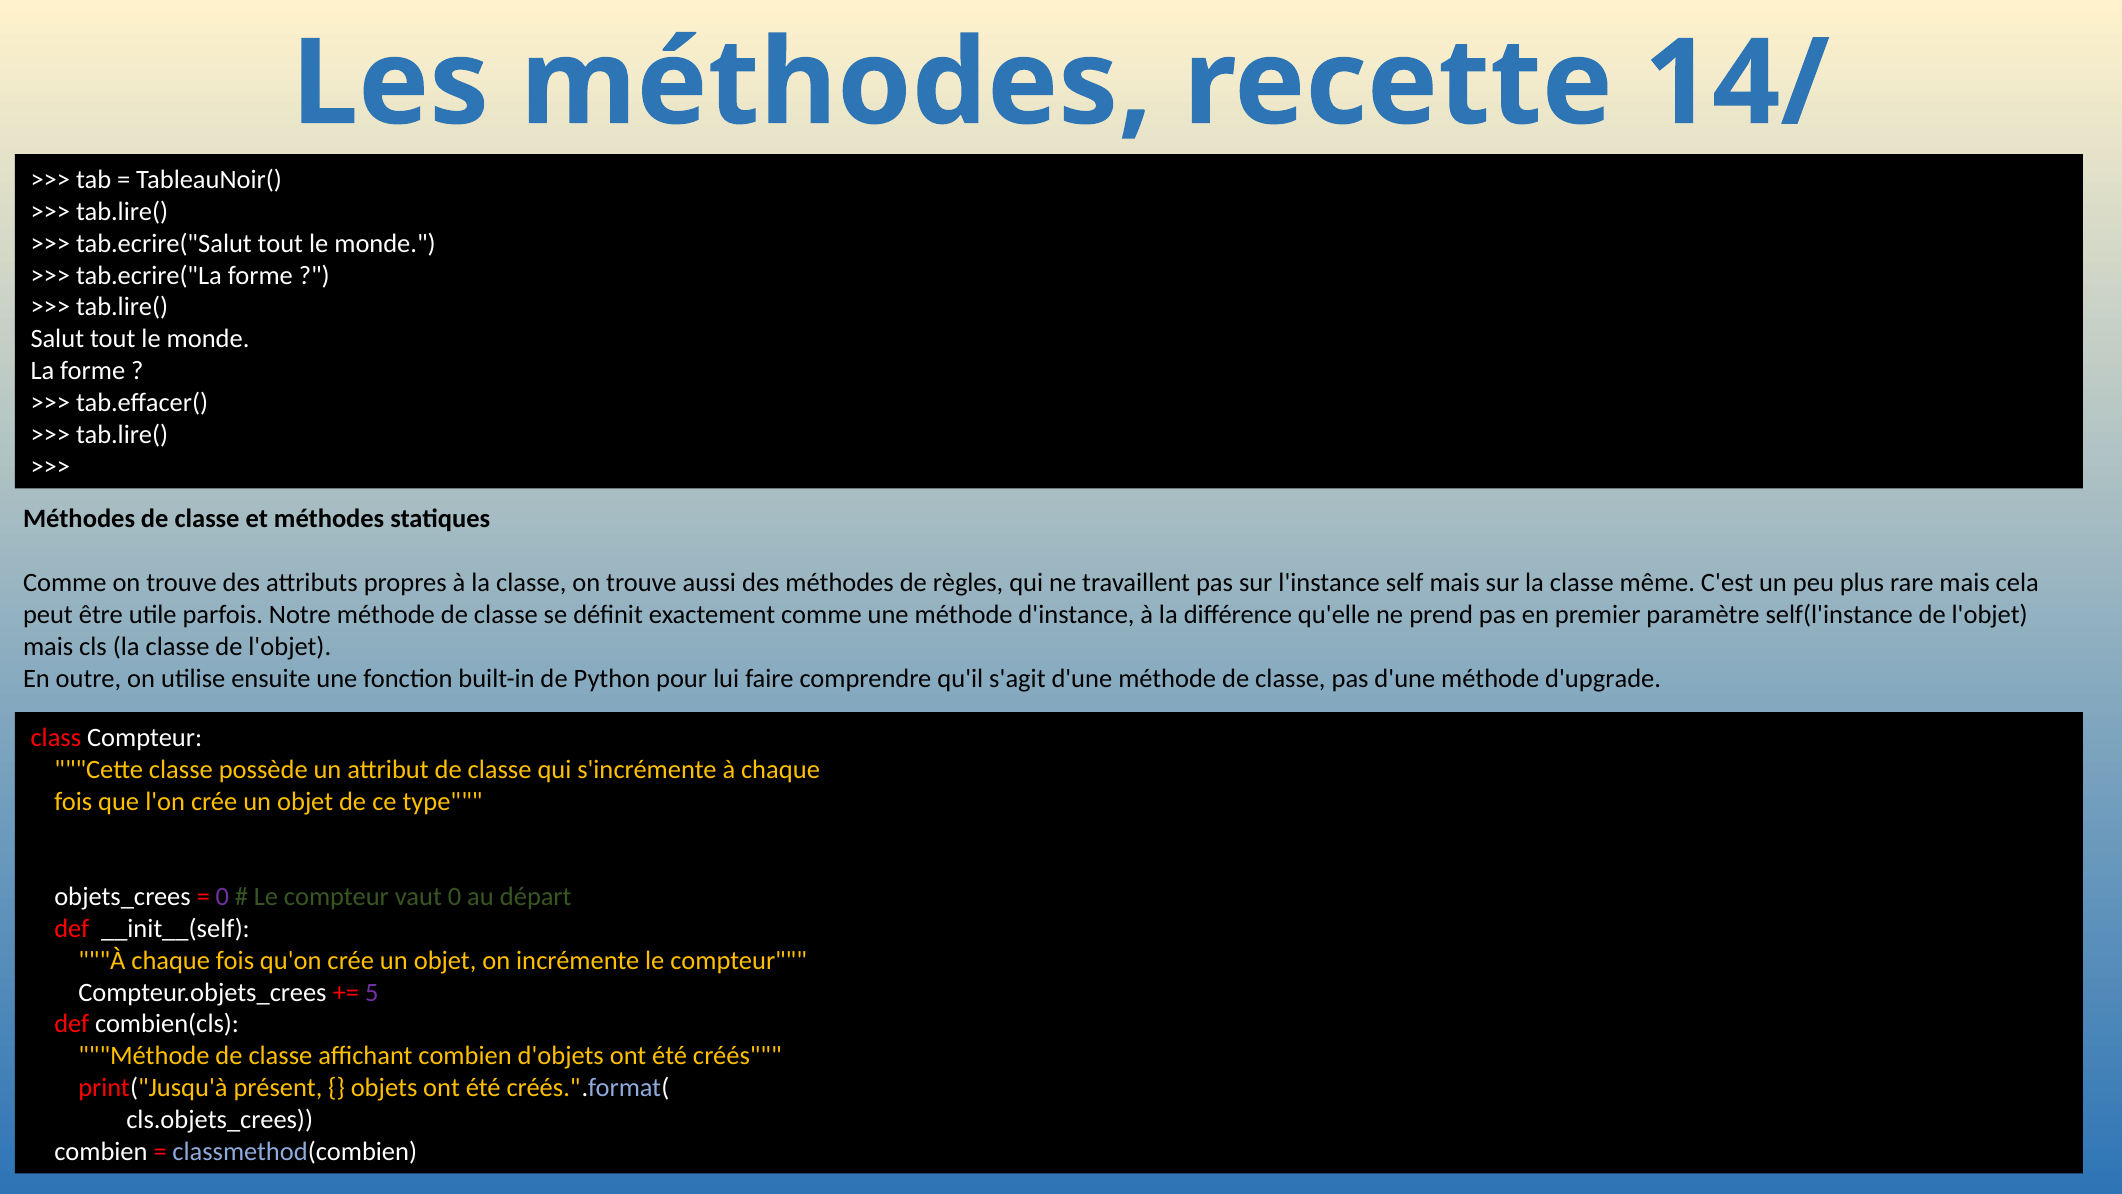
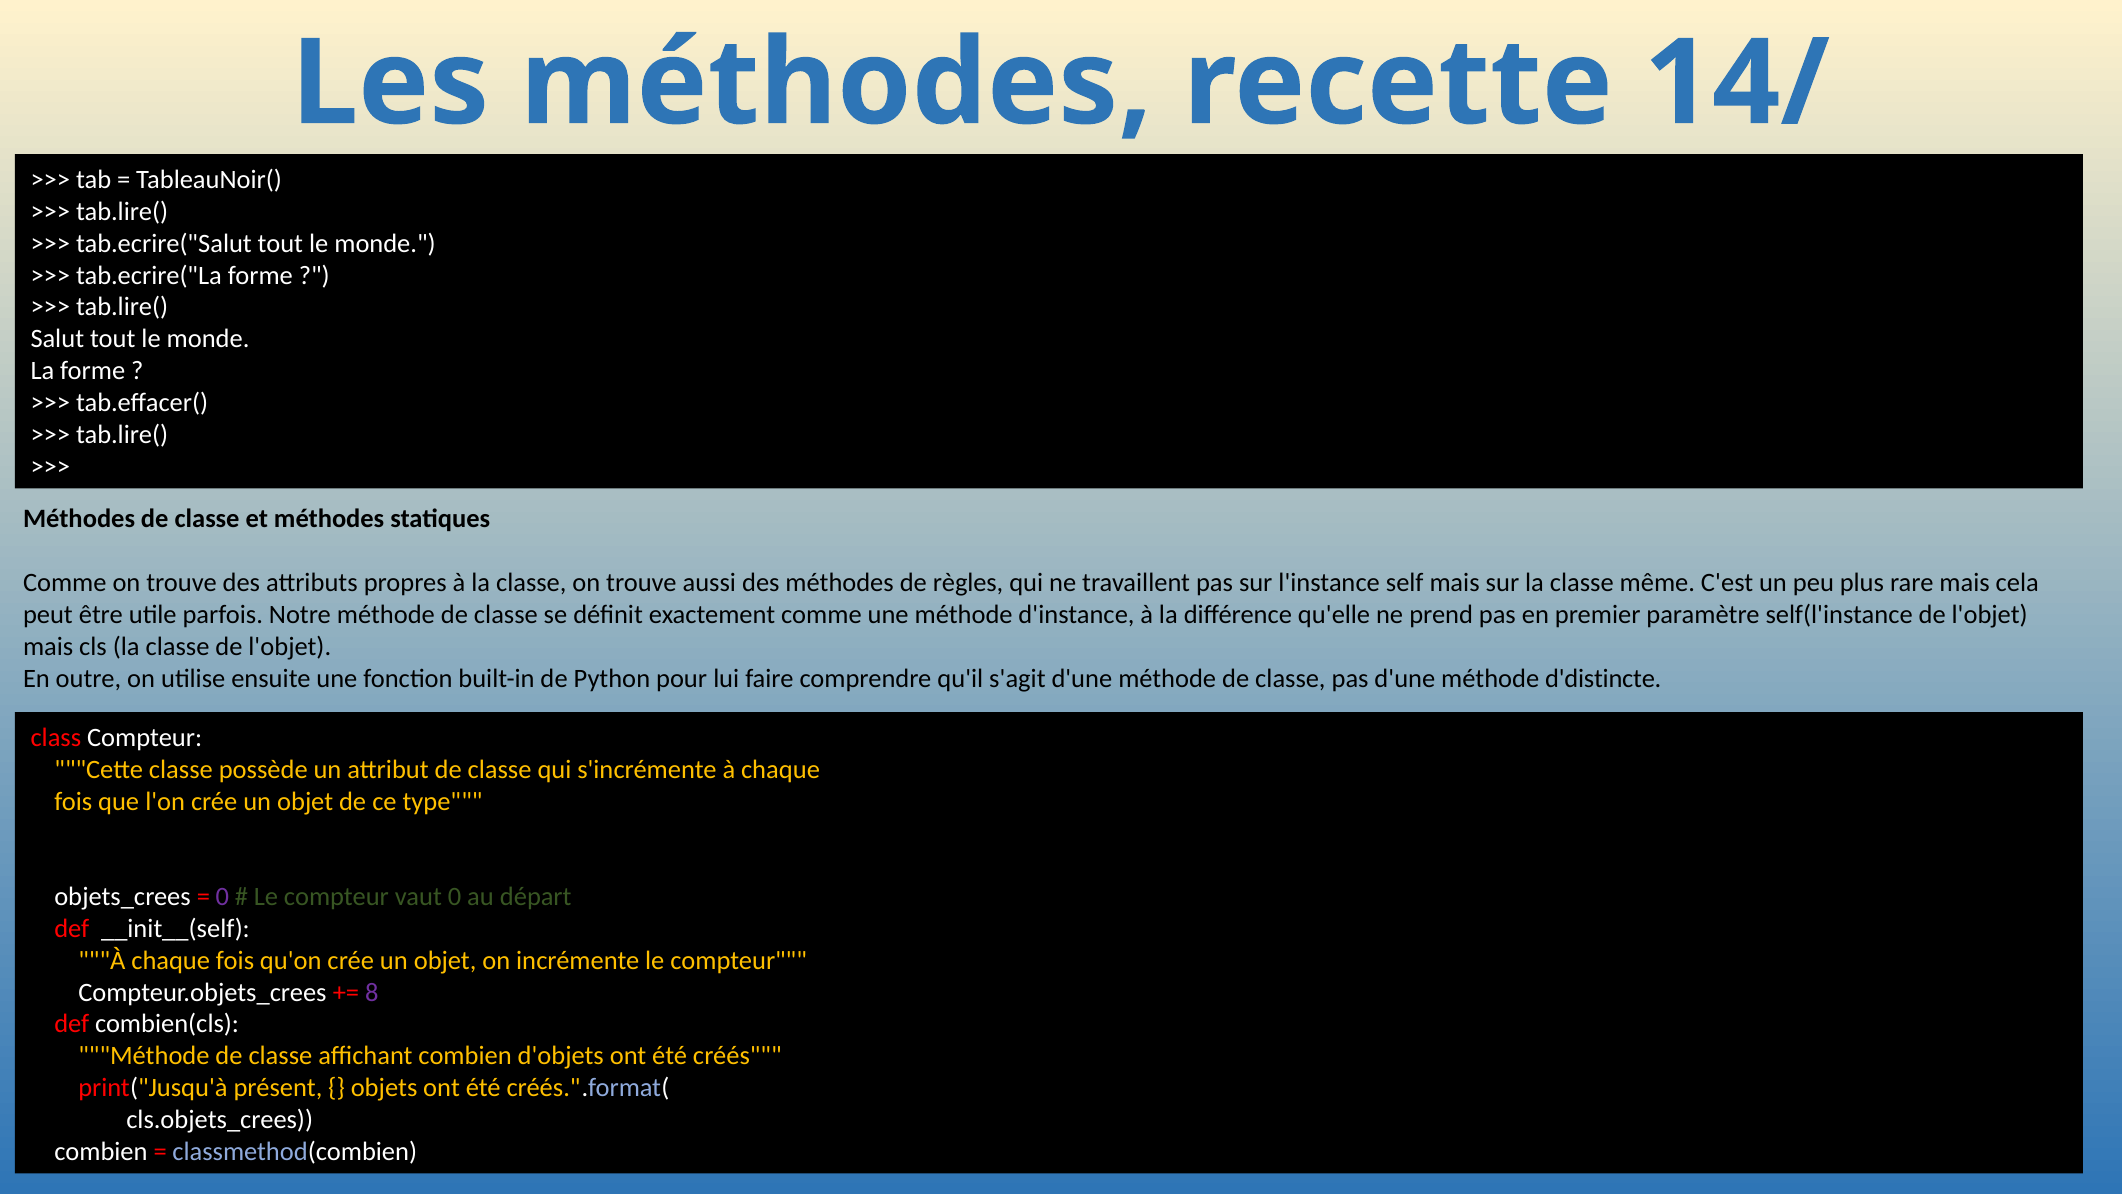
d'upgrade: d'upgrade -> d'distincte (1603, 678)
5: 5 -> 8 (372, 992)
